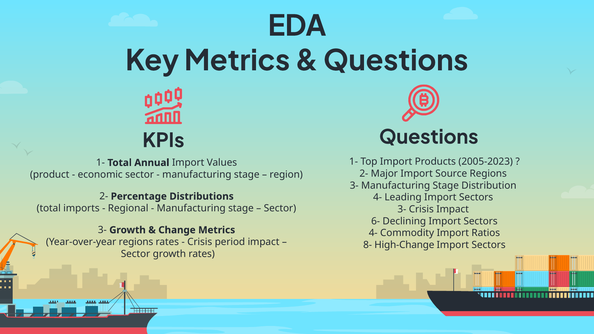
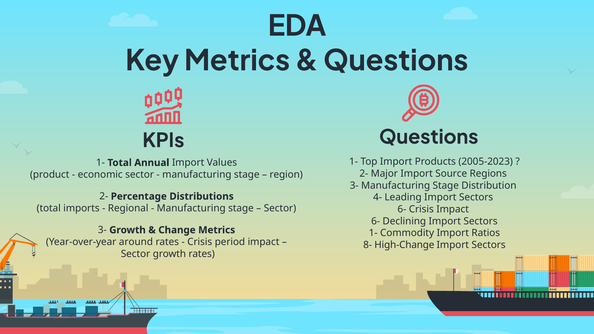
3-: 3- -> 6- (402, 209)
4-: 4- -> 1- (373, 233)
Year-over-year regions: regions -> around (136, 242)
